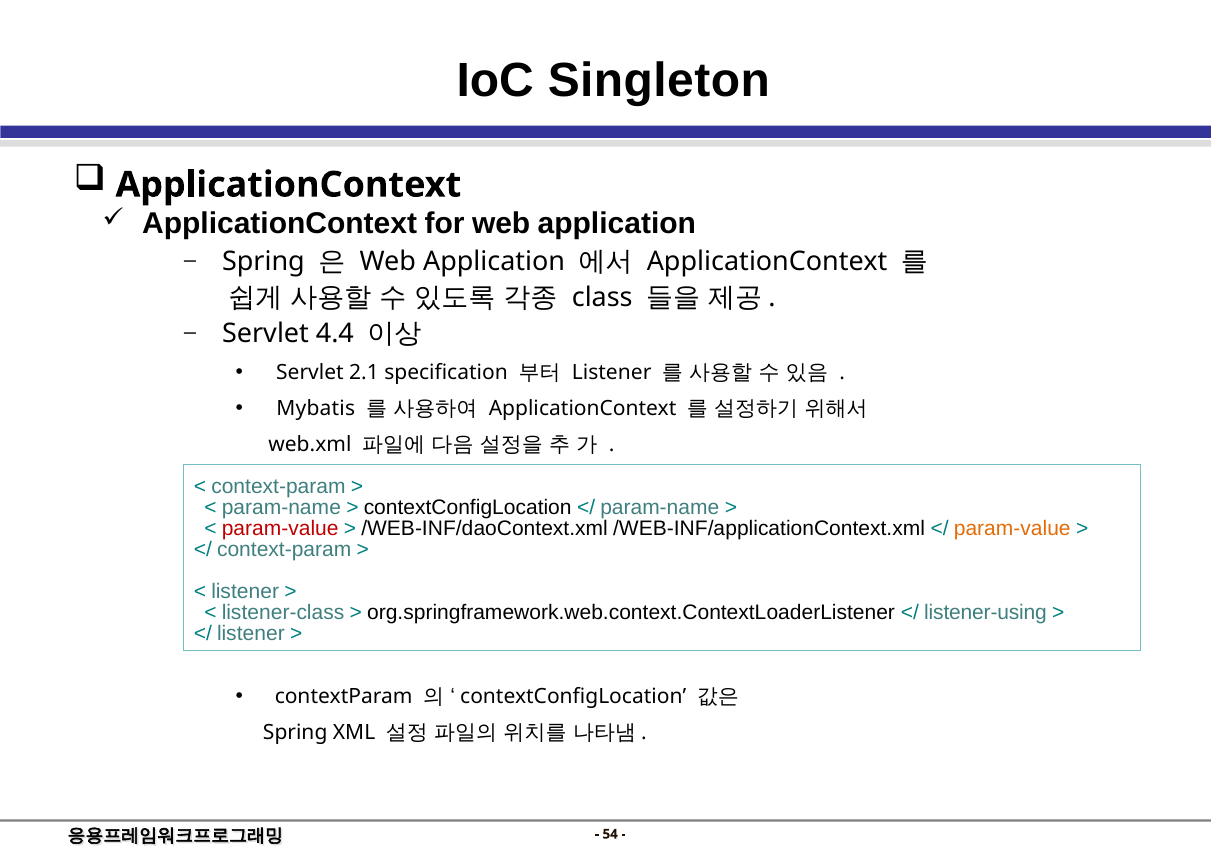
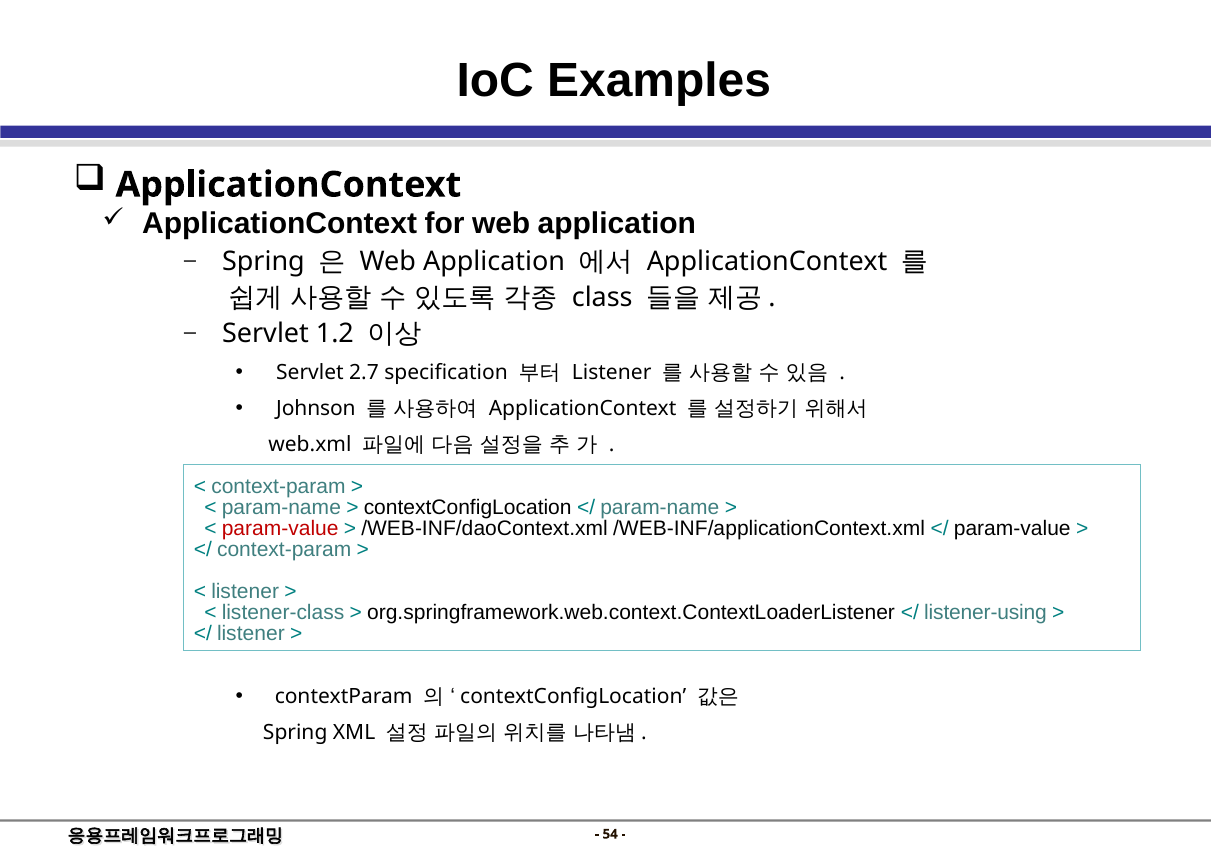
Singleton: Singleton -> Examples (659, 80)
4.4: 4.4 -> 1.2 (335, 333)
2.1: 2.1 -> 2.7 (364, 373)
Mybatis: Mybatis -> Johnson (316, 409)
param-value colour: orange -> black (1012, 529)
